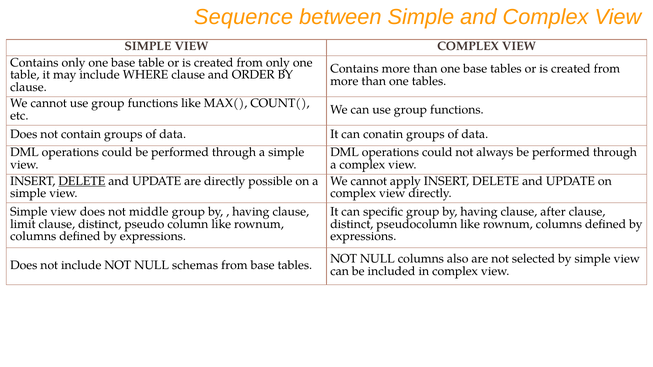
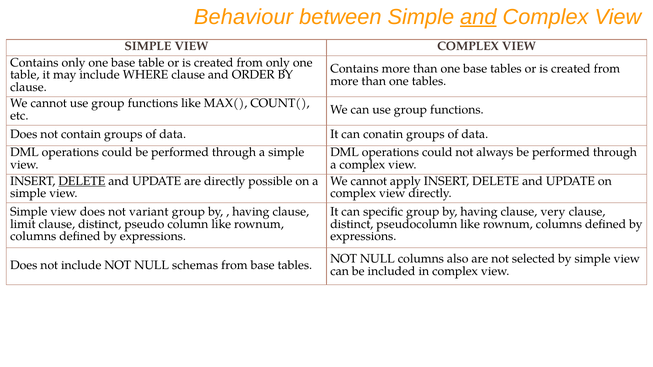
Sequence: Sequence -> Behaviour (244, 17)
and underline: none -> present (478, 17)
middle: middle -> variant (149, 212)
after: after -> very (553, 212)
